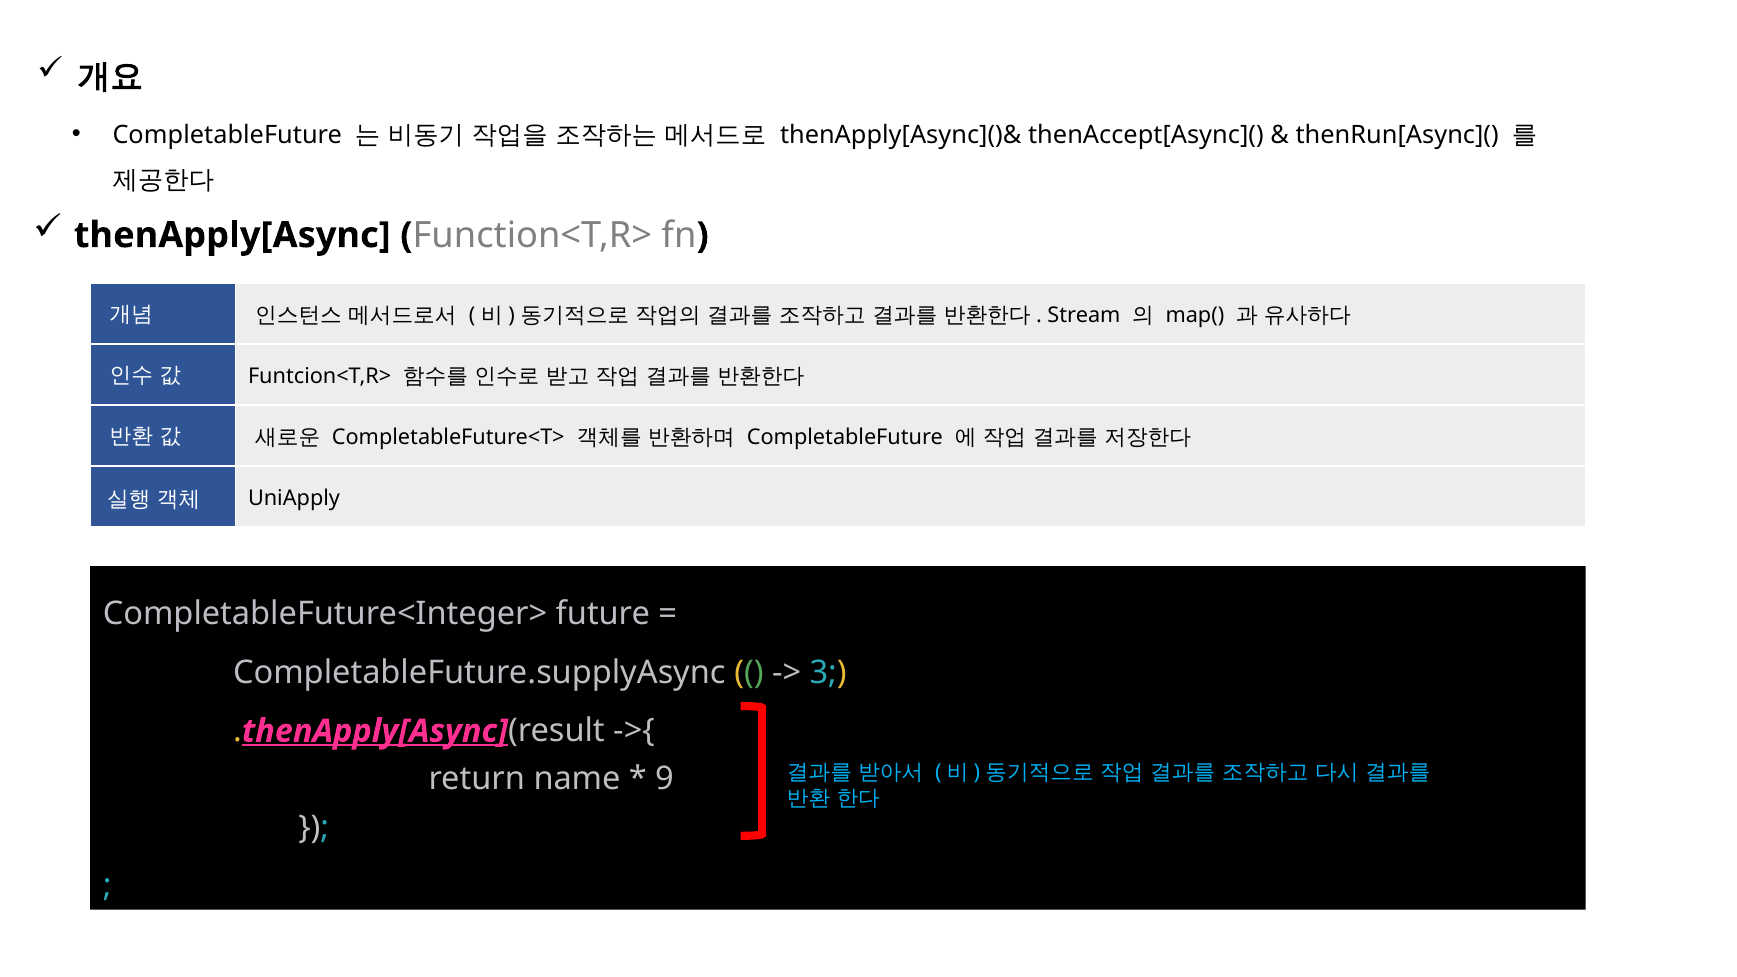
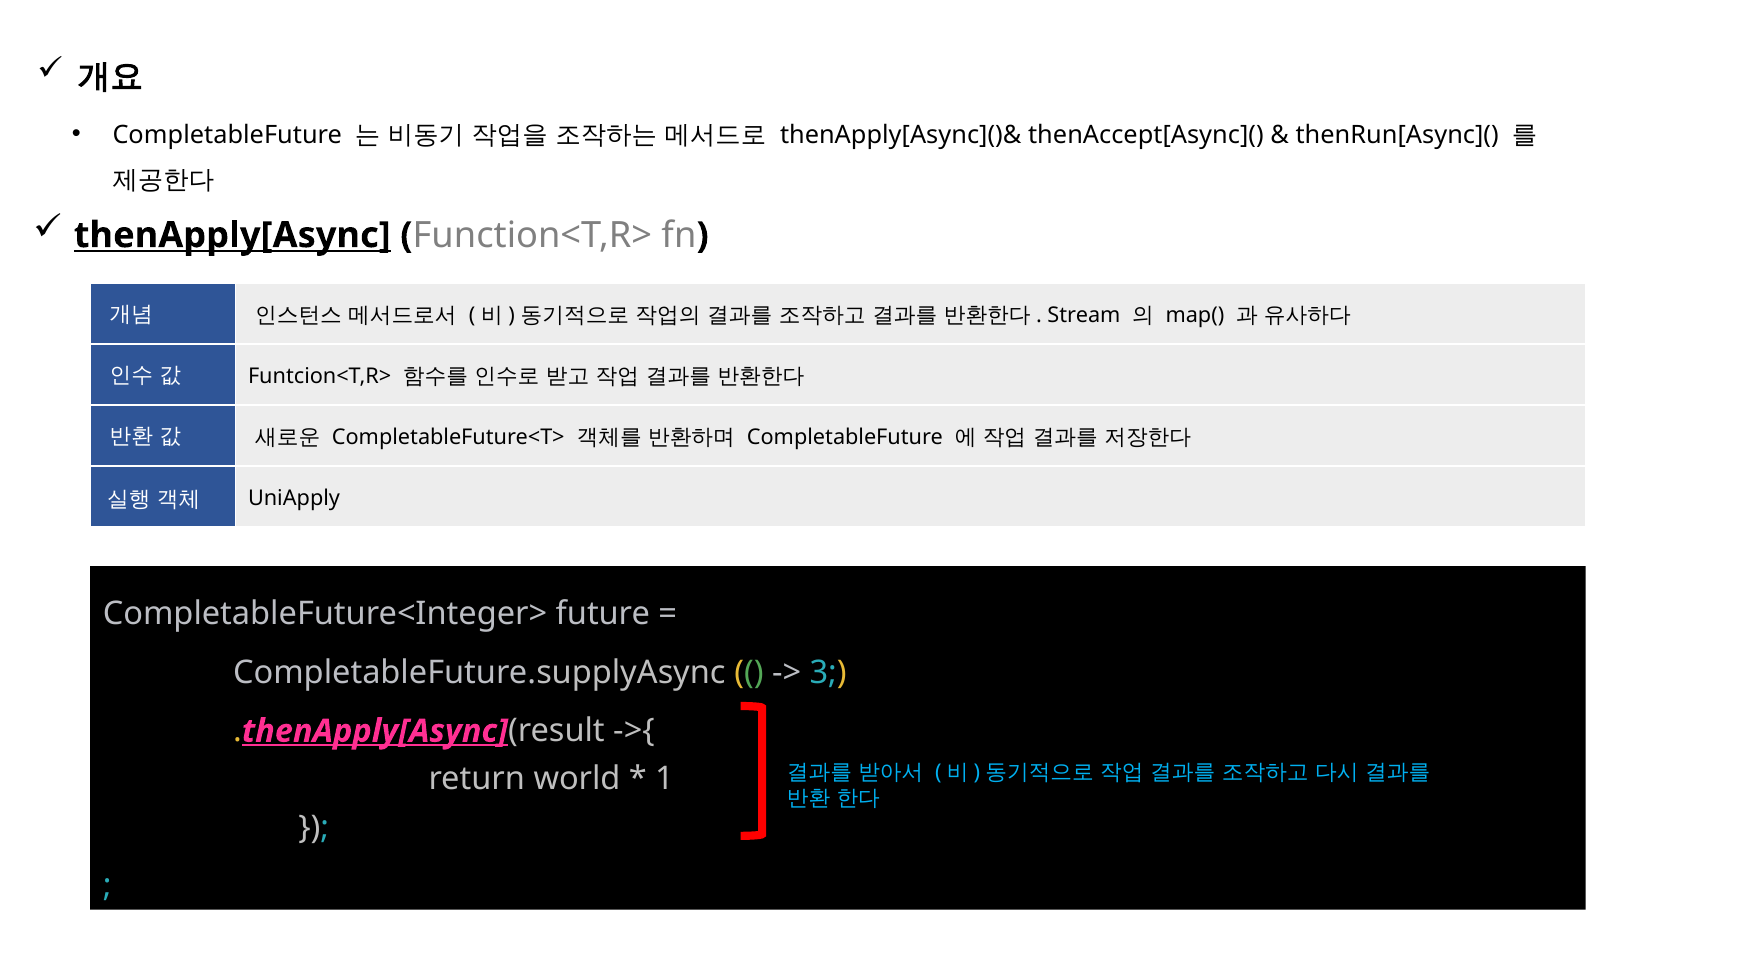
thenApply[Async underline: none -> present (232, 235)
name: name -> world (577, 779)
9: 9 -> 1 (665, 779)
